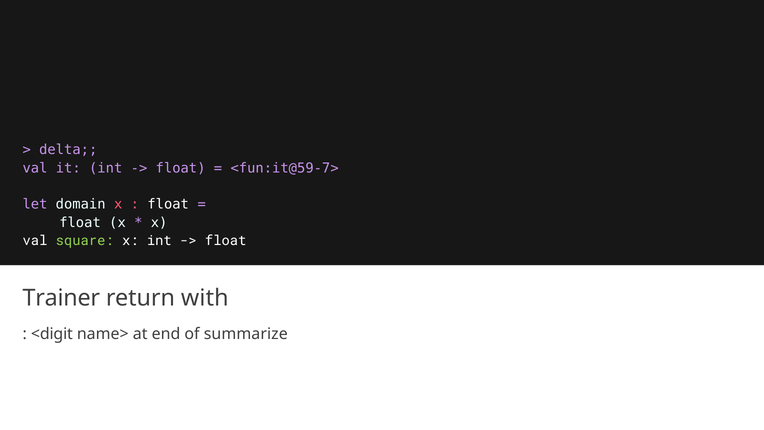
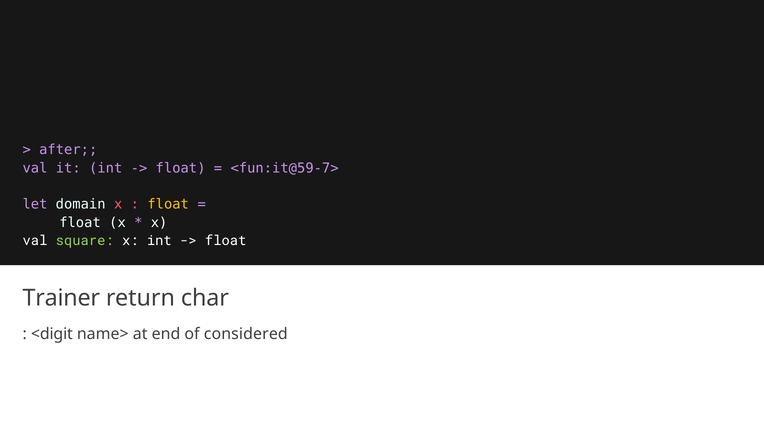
delta: delta -> after (68, 150)
float colour: white -> yellow (168, 204)
with: with -> char (205, 298)
summarize: summarize -> considered (246, 334)
